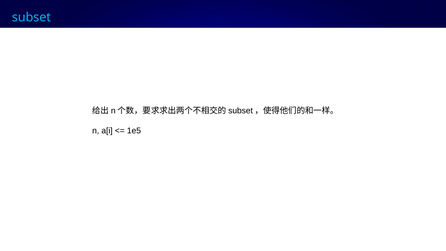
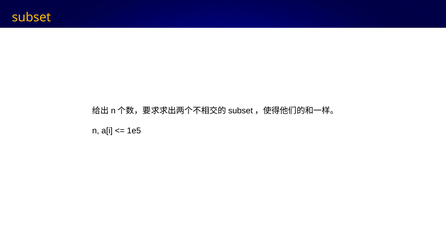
subset colour: light blue -> yellow (31, 17)
